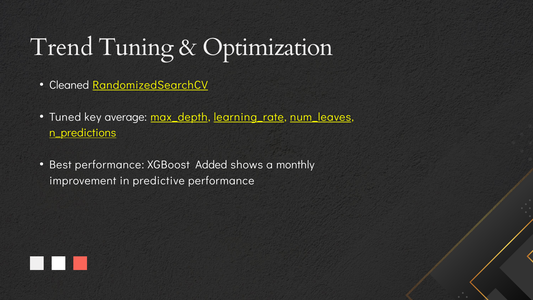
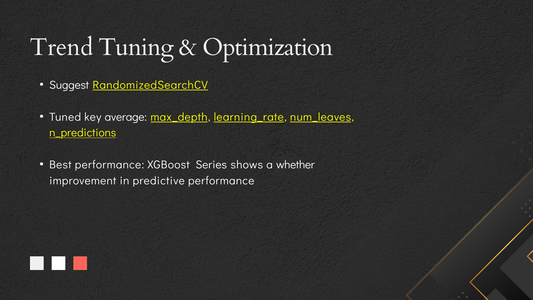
Cleaned: Cleaned -> Suggest (69, 85)
Added: Added -> Series (211, 165)
monthly: monthly -> whether (295, 165)
